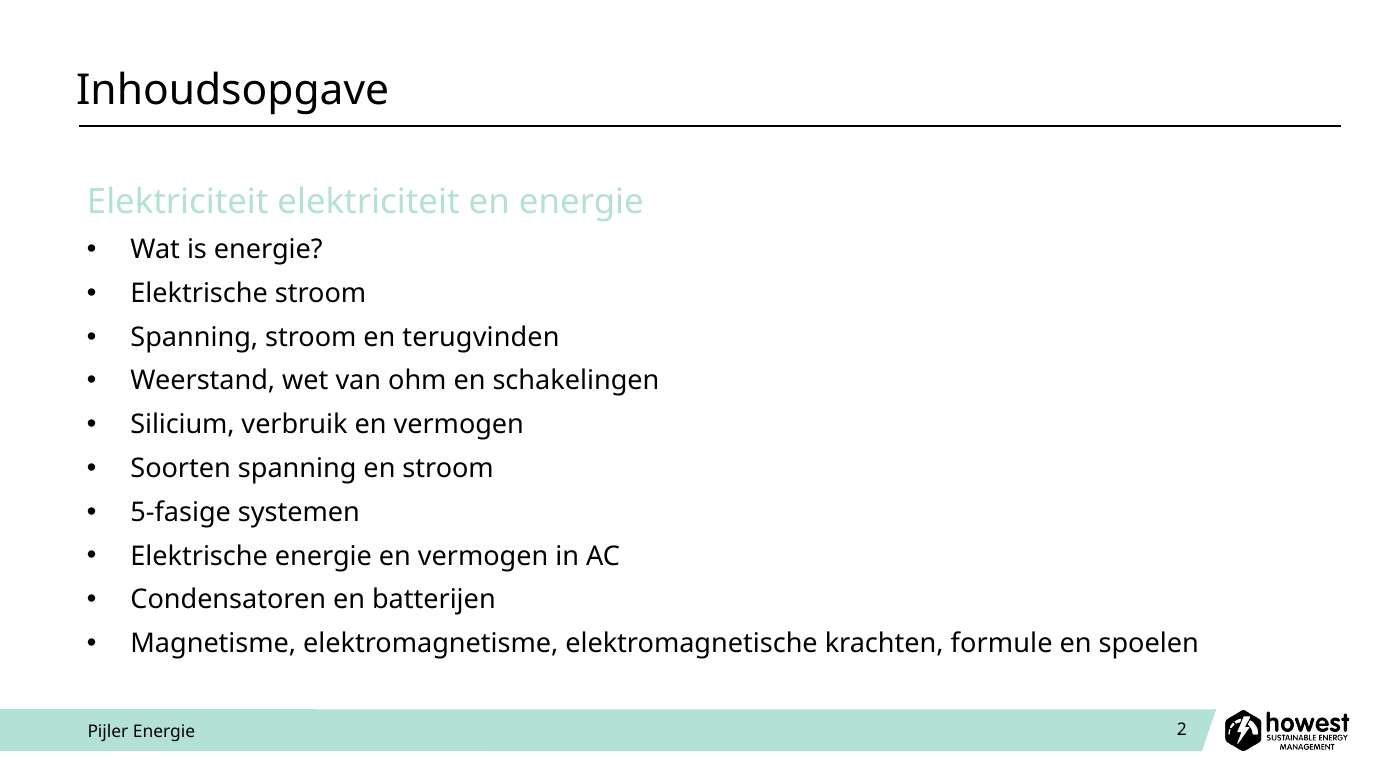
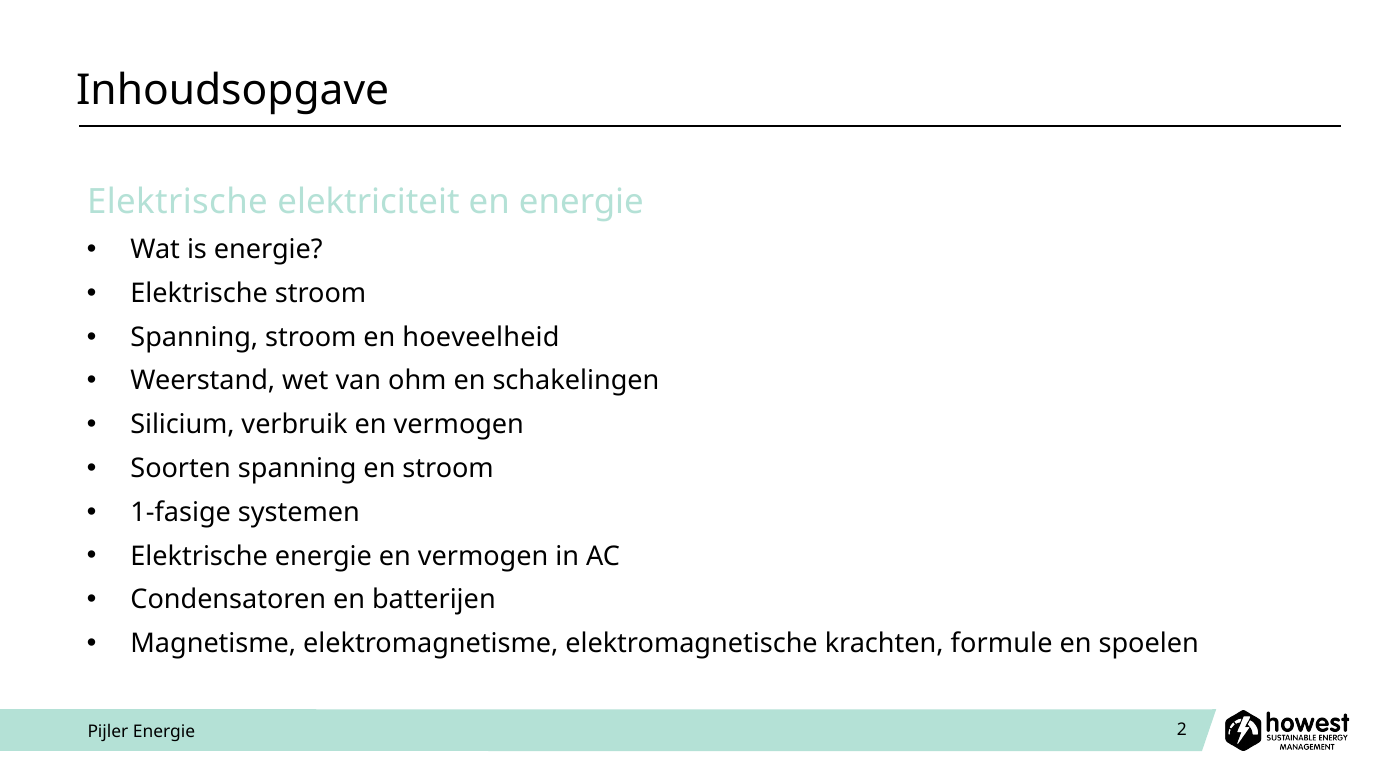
Elektriciteit: Elektriciteit -> Elektrische (177, 201)
terugvinden: terugvinden -> hoeveelheid (481, 337)
5-fasige: 5-fasige -> 1-fasige (181, 512)
